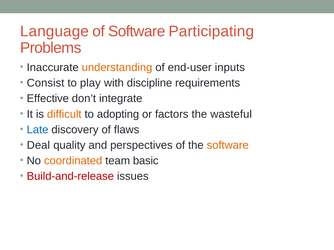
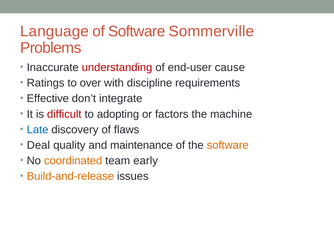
Participating: Participating -> Sommerville (211, 31)
understanding colour: orange -> red (117, 68)
inputs: inputs -> cause (230, 68)
Consist: Consist -> Ratings (46, 83)
play: play -> over (90, 83)
difficult colour: orange -> red (64, 114)
wasteful: wasteful -> machine (231, 114)
perspectives: perspectives -> maintenance (141, 145)
basic: basic -> early (146, 161)
Build-and-release colour: red -> orange (70, 177)
